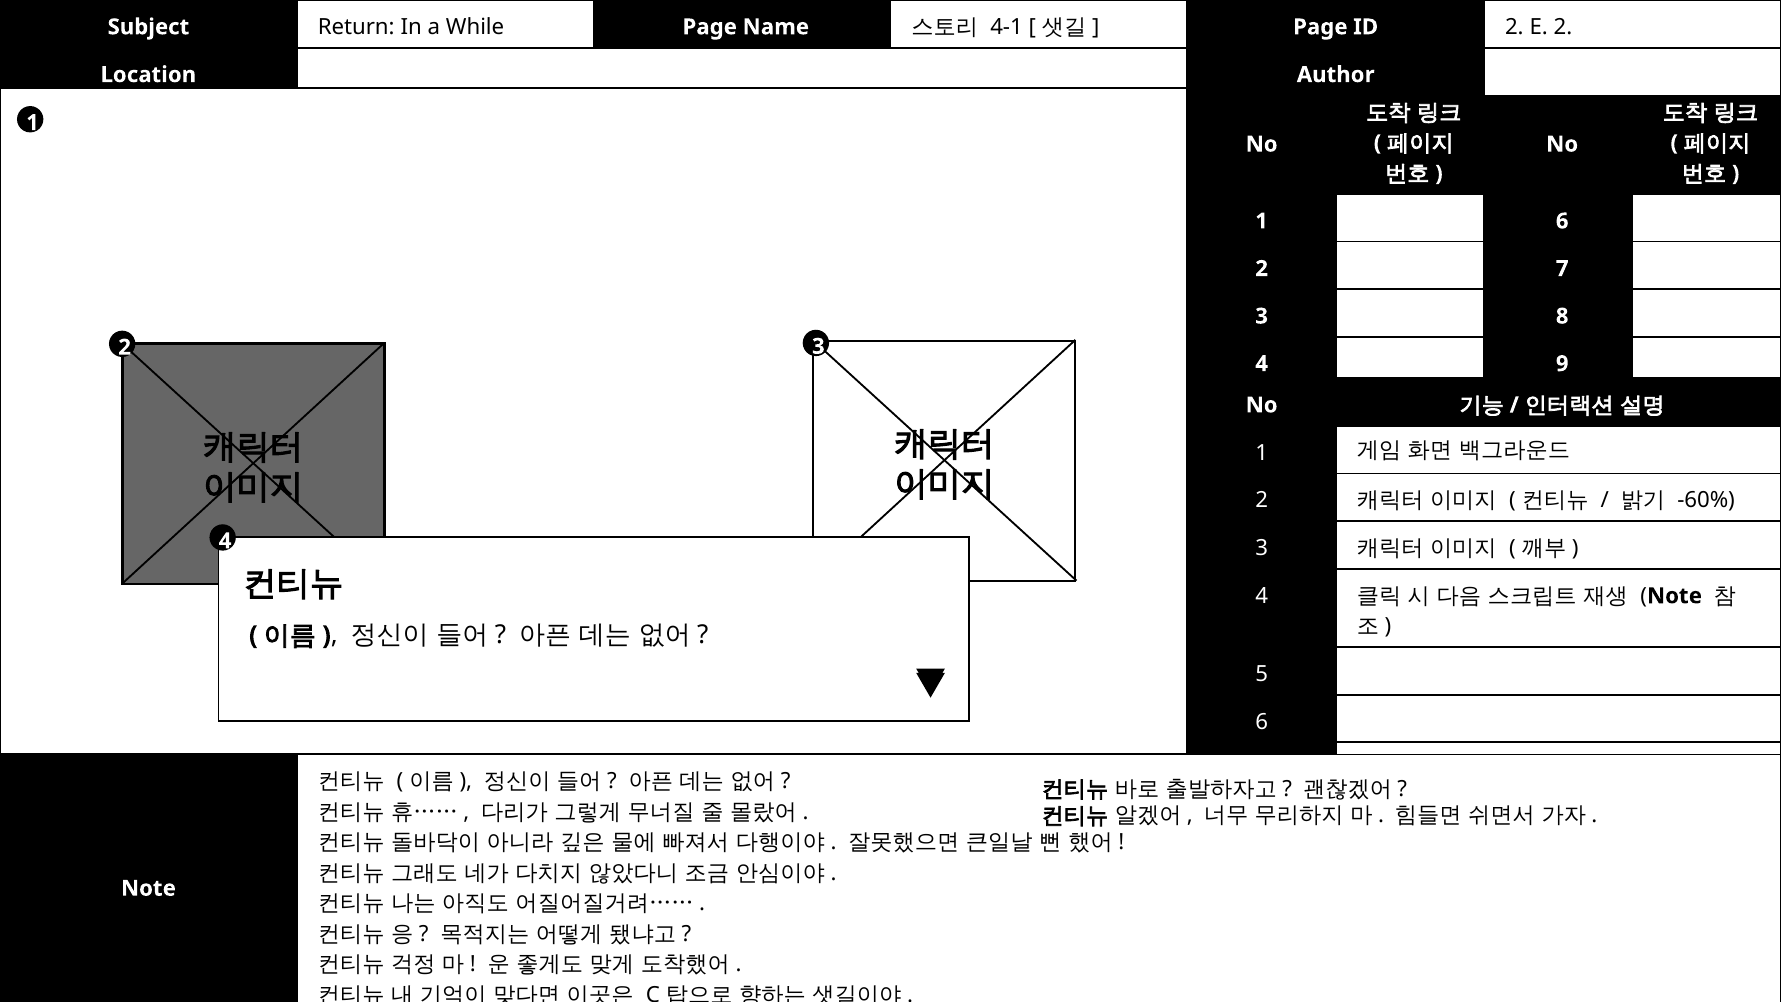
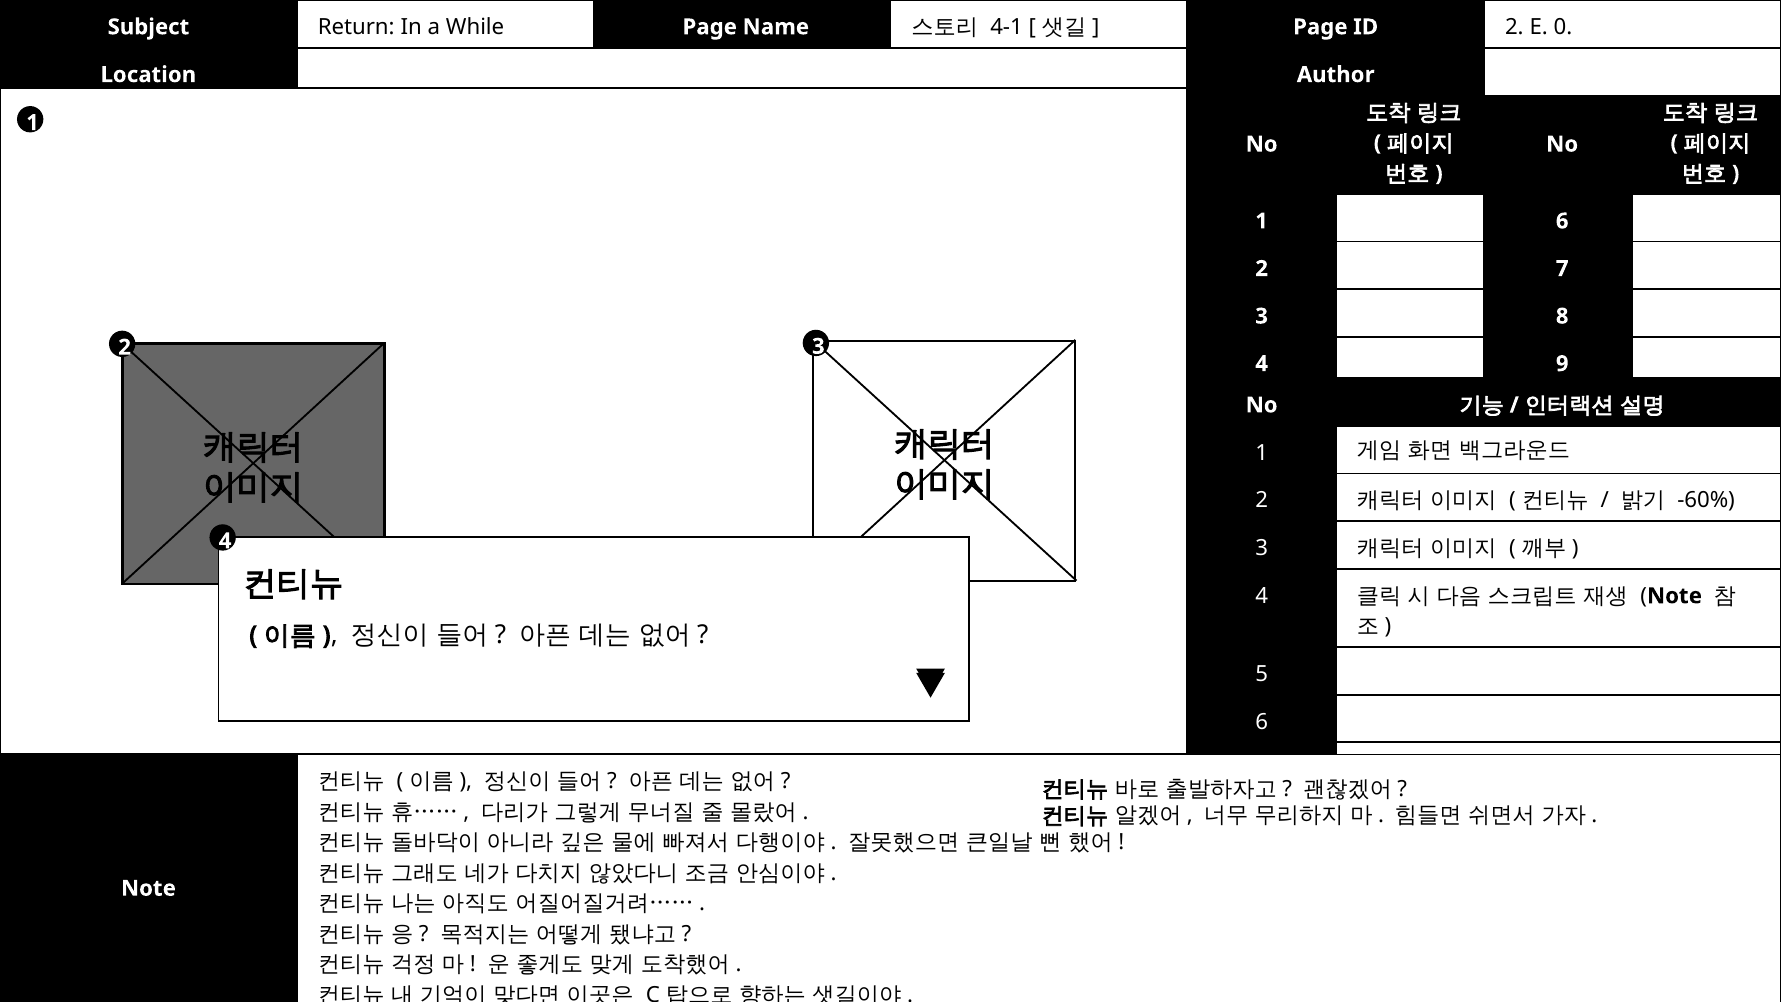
E 2: 2 -> 0 (1563, 27)
